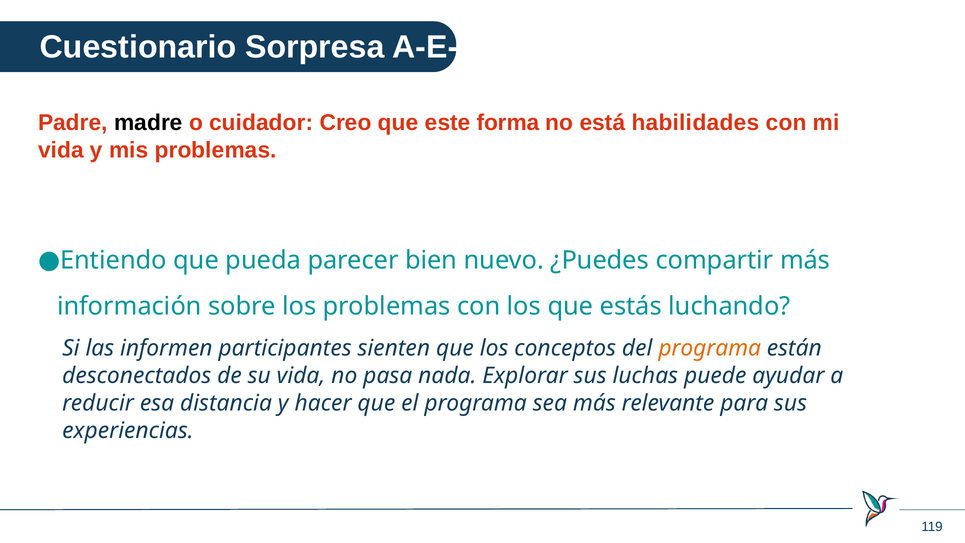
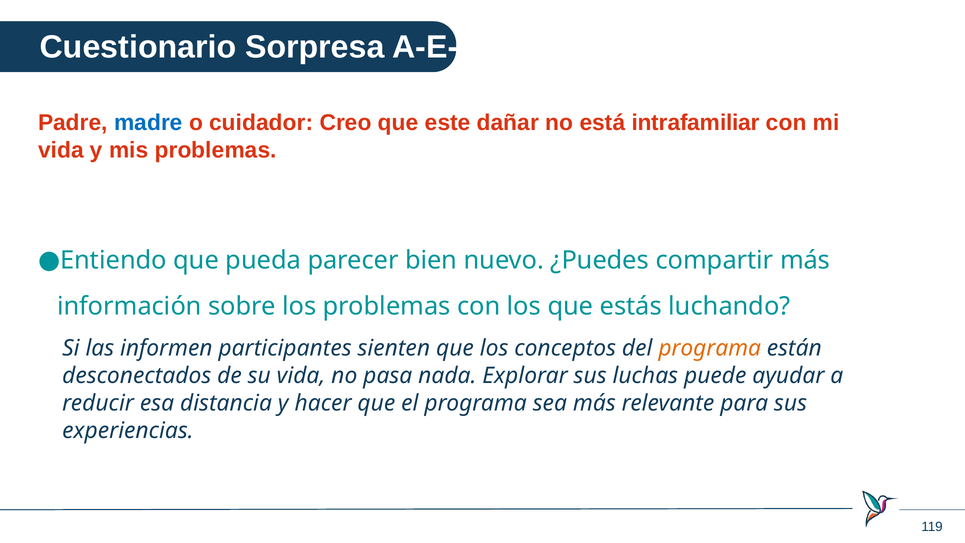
madre colour: black -> blue (148, 123)
forma: forma -> dañar (508, 123)
habilidades: habilidades -> intrafamiliar (696, 123)
